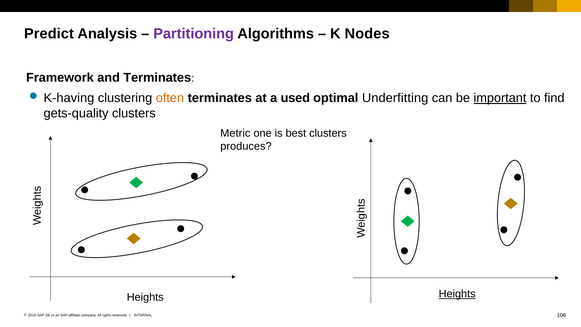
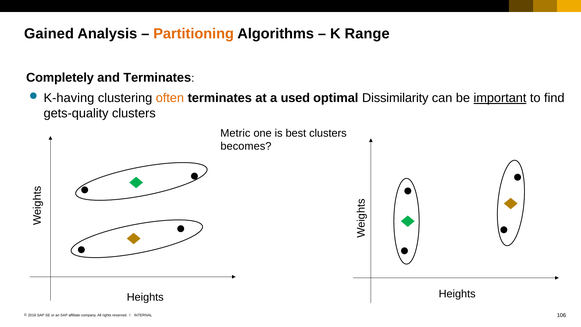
Predict: Predict -> Gained (49, 34)
Partitioning colour: purple -> orange (194, 34)
Nodes: Nodes -> Range (367, 34)
Framework: Framework -> Completely (60, 78)
Underfitting: Underfitting -> Dissimilarity (395, 98)
produces: produces -> becomes (246, 146)
Heights underline: present -> none (457, 294)
